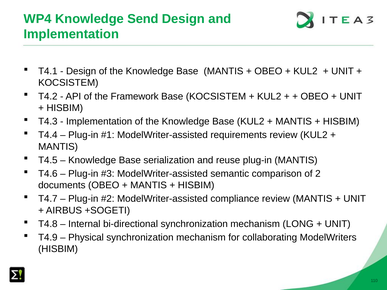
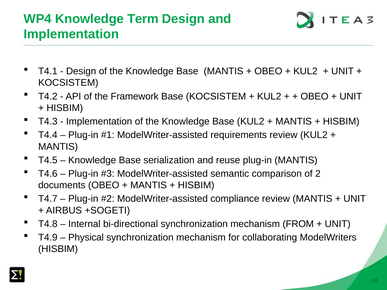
Send: Send -> Term (143, 19)
LONG: LONG -> FROM (298, 224)
